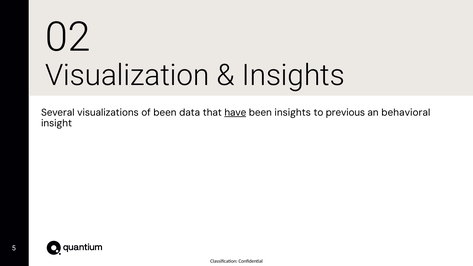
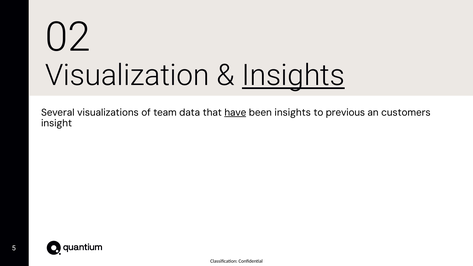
Insights underline: none -> present (293, 75)
of been: been -> team (165, 112)
behavioral: behavioral -> customers (406, 112)
